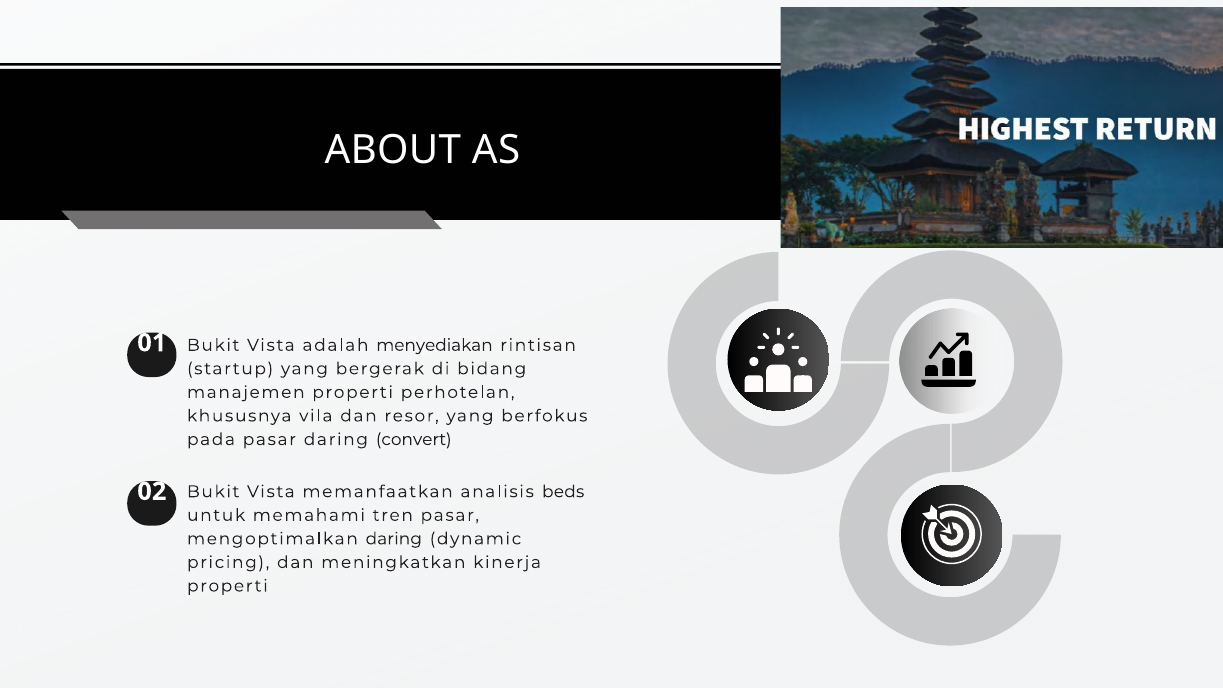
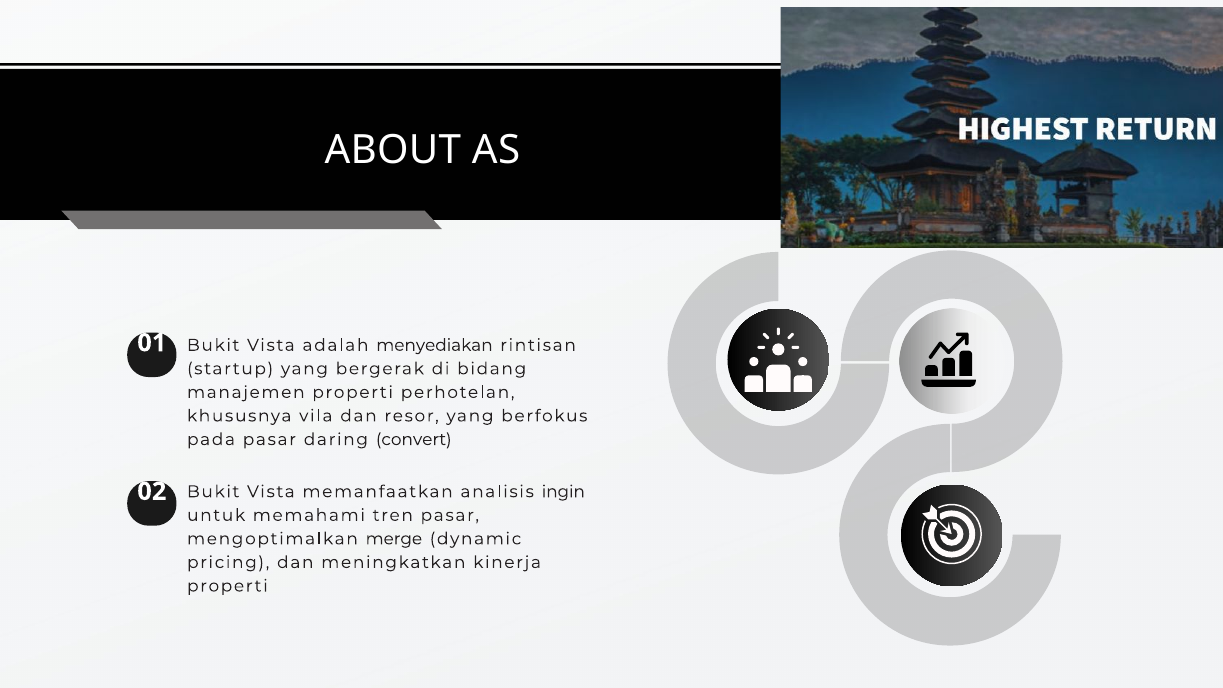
beds: beds -> ingin (563, 492)
mengoptimalkan daring: daring -> merge (394, 539)
